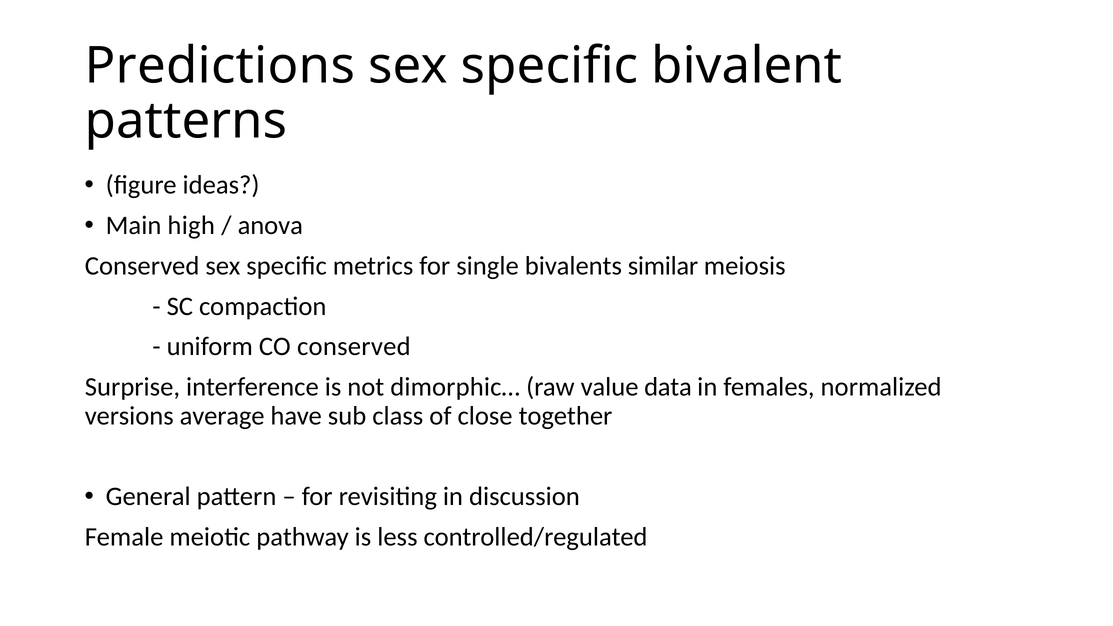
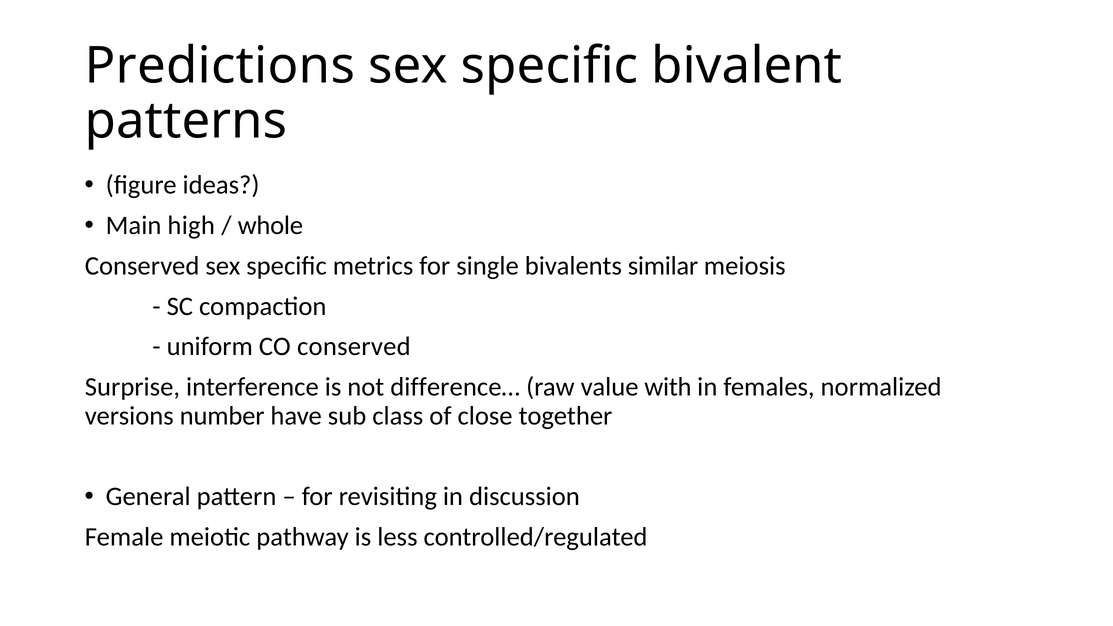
anova: anova -> whole (270, 225)
dimorphic…: dimorphic… -> difference… (455, 387)
data: data -> with (668, 387)
average: average -> number (222, 416)
